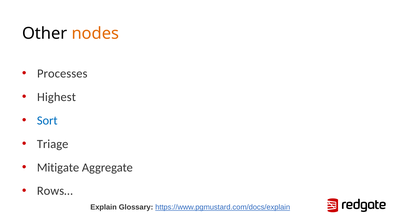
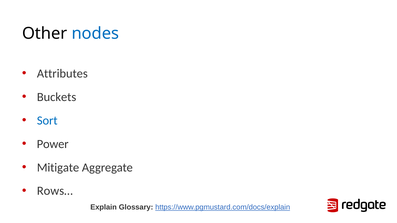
nodes colour: orange -> blue (95, 33)
Processes: Processes -> Attributes (62, 74)
Highest: Highest -> Buckets (57, 97)
Triage: Triage -> Power (53, 144)
